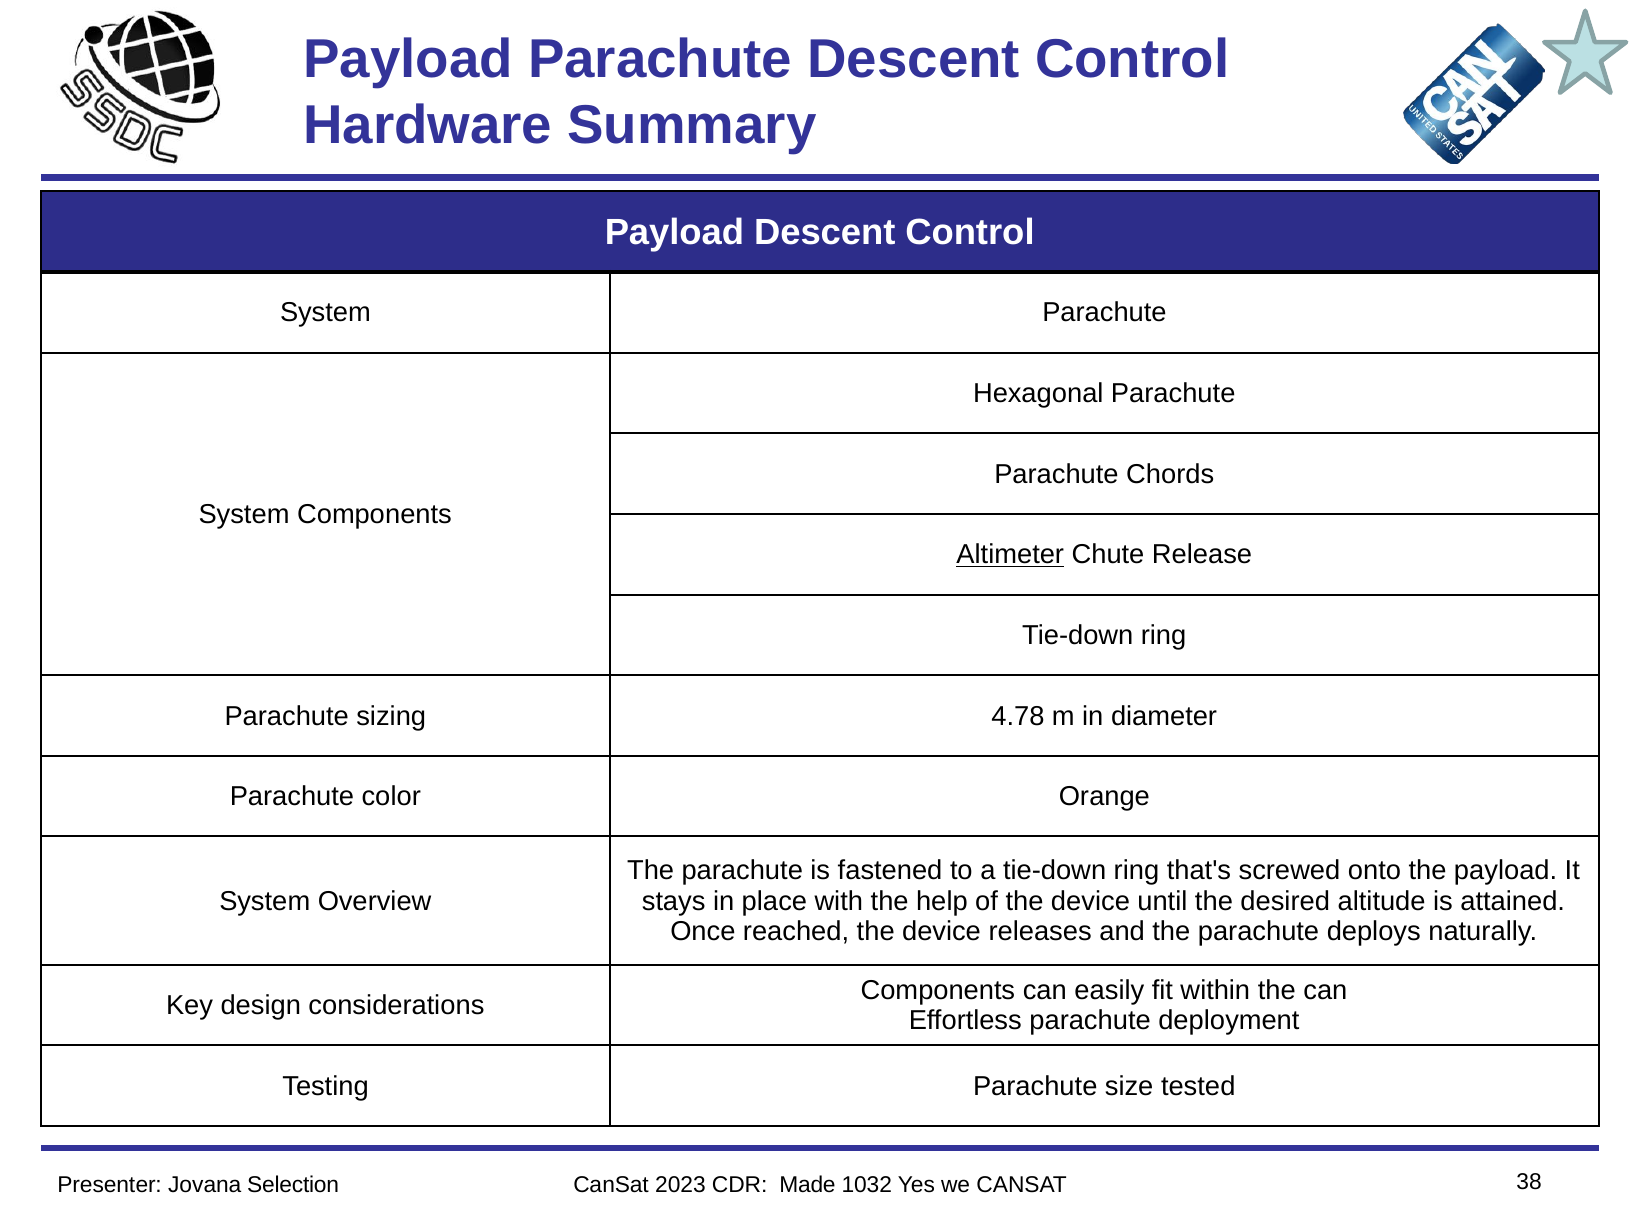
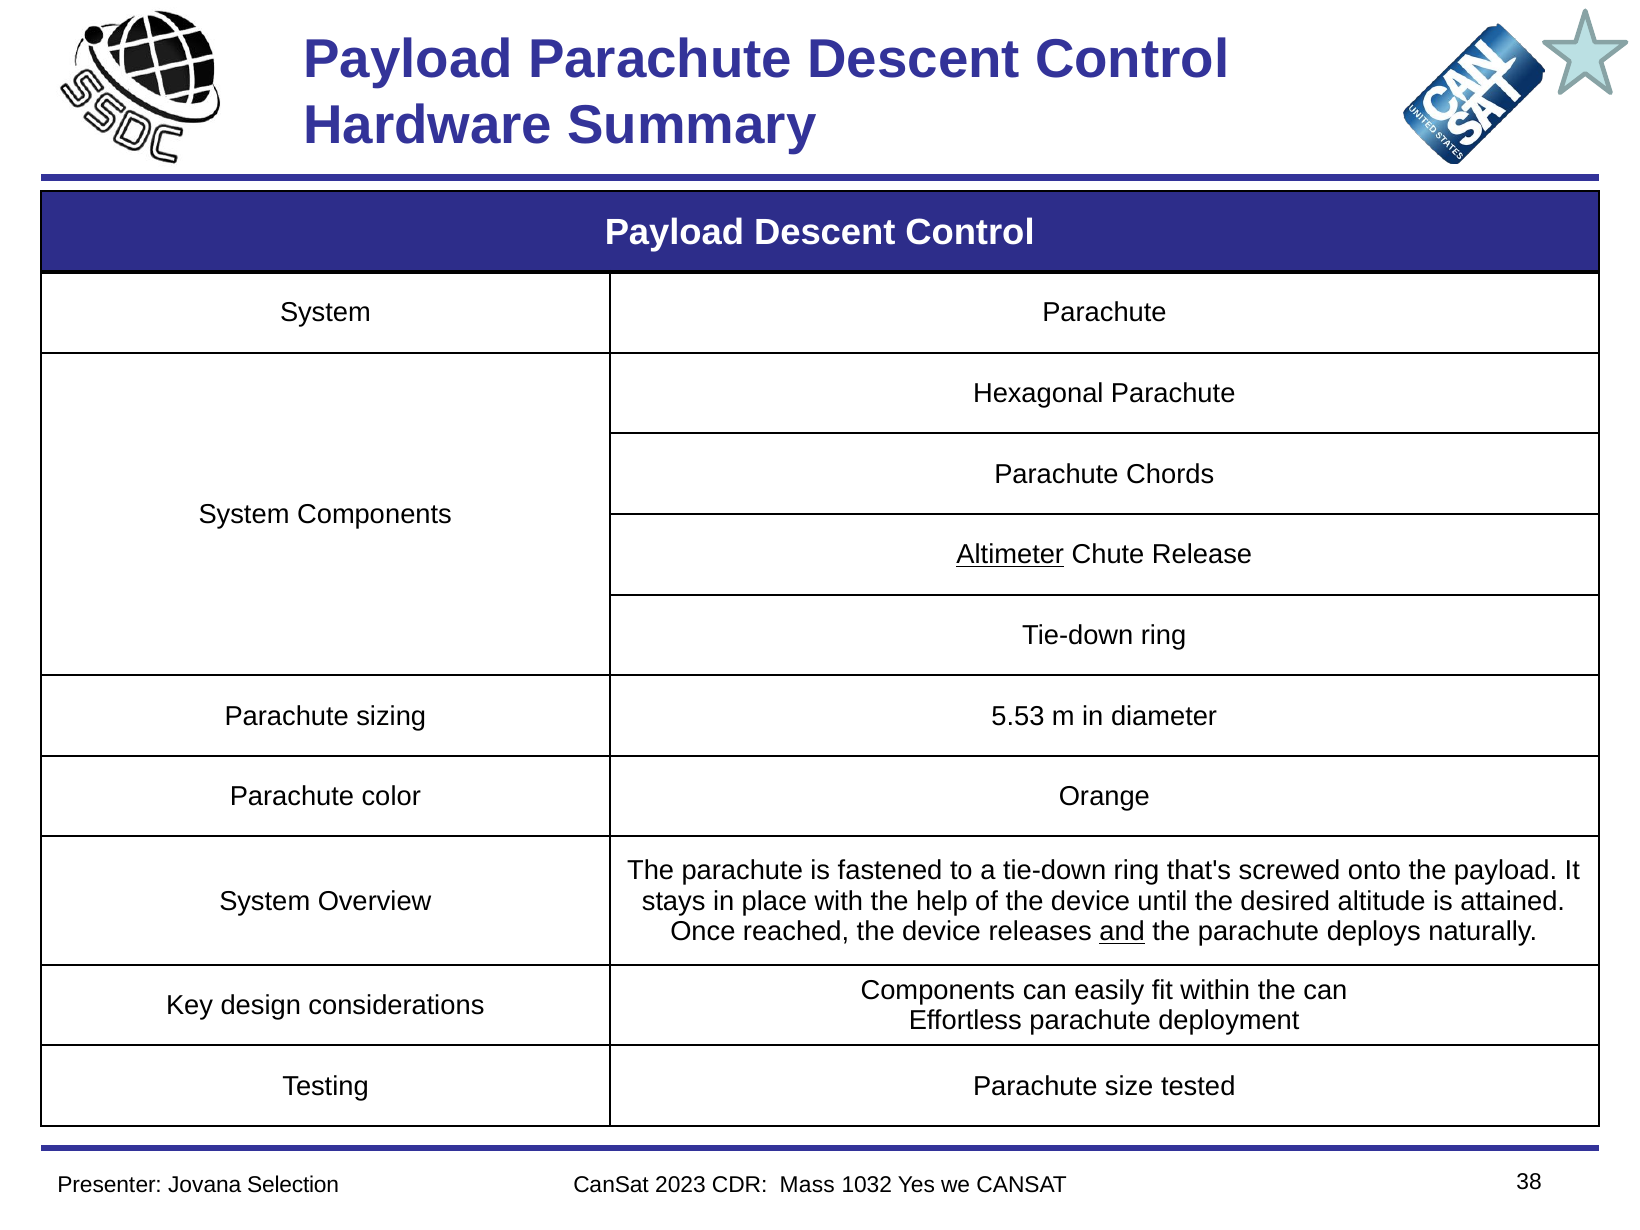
4.78: 4.78 -> 5.53 (1018, 716)
and underline: none -> present (1122, 932)
Made: Made -> Mass (807, 1185)
